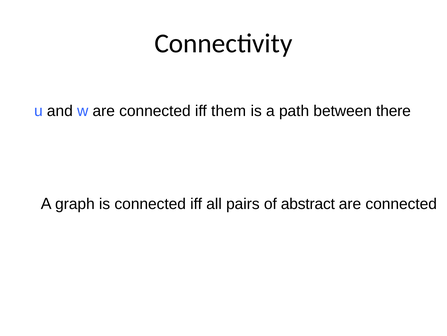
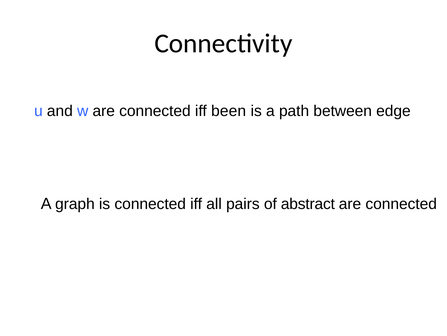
them: them -> been (229, 111)
there: there -> edge (393, 111)
